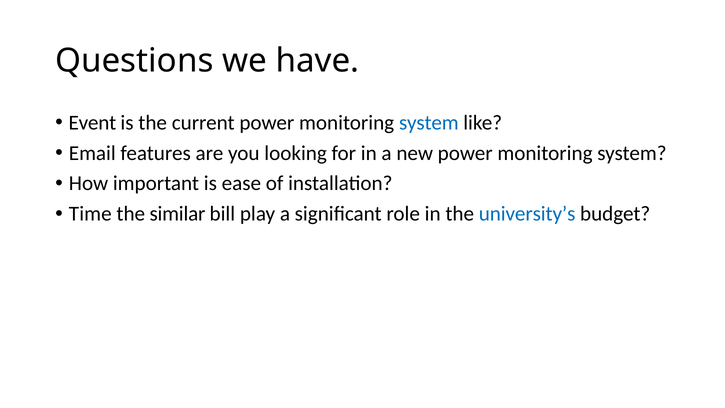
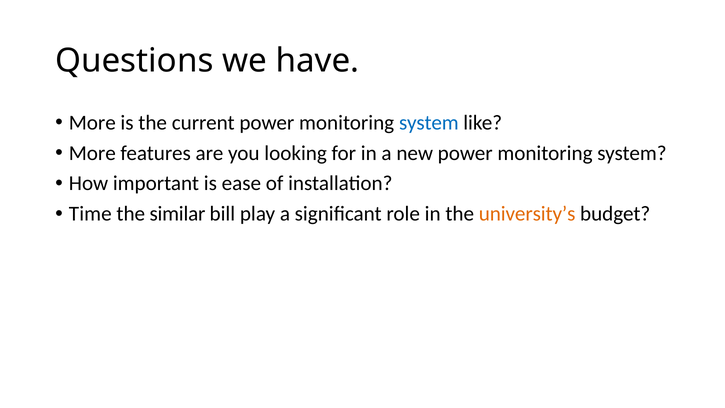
Event: Event -> More (92, 123)
Email: Email -> More (92, 153)
university’s colour: blue -> orange (527, 214)
